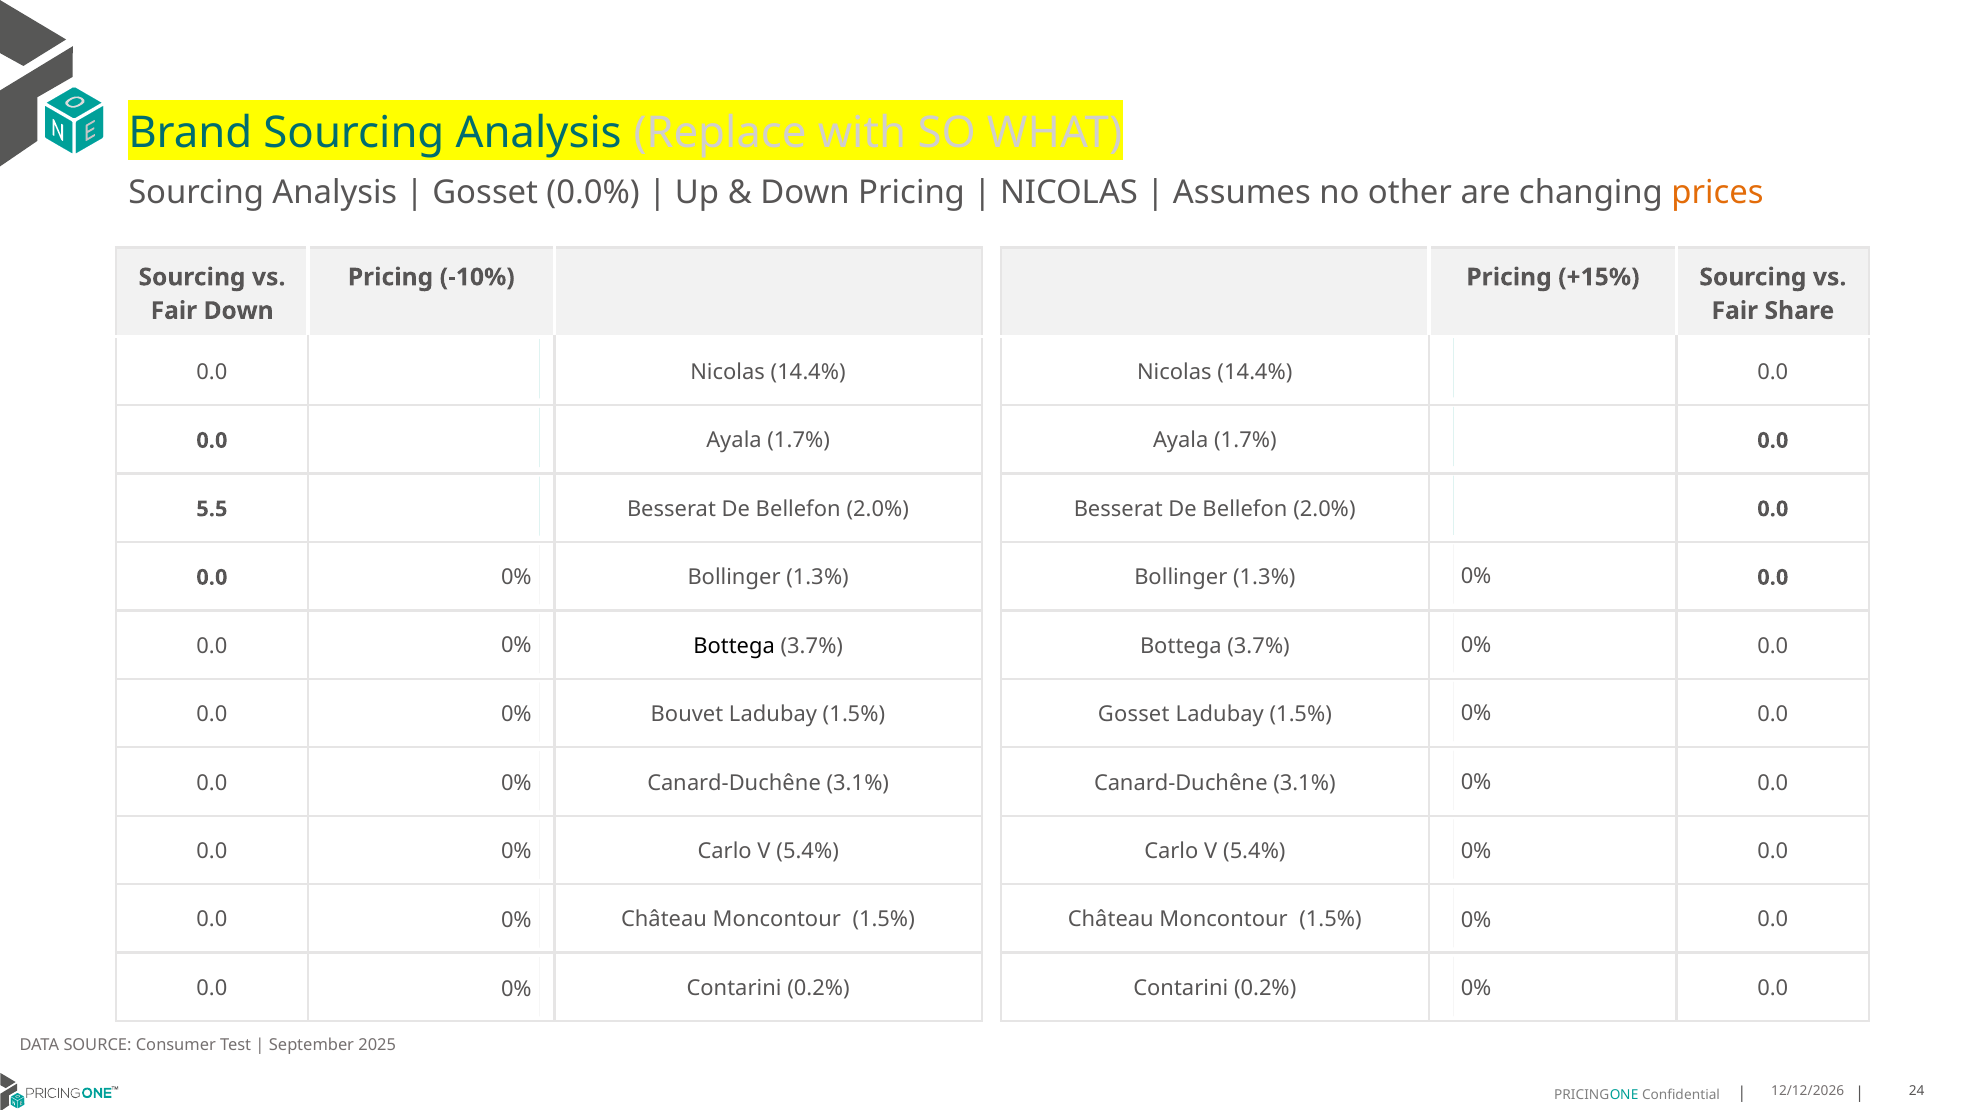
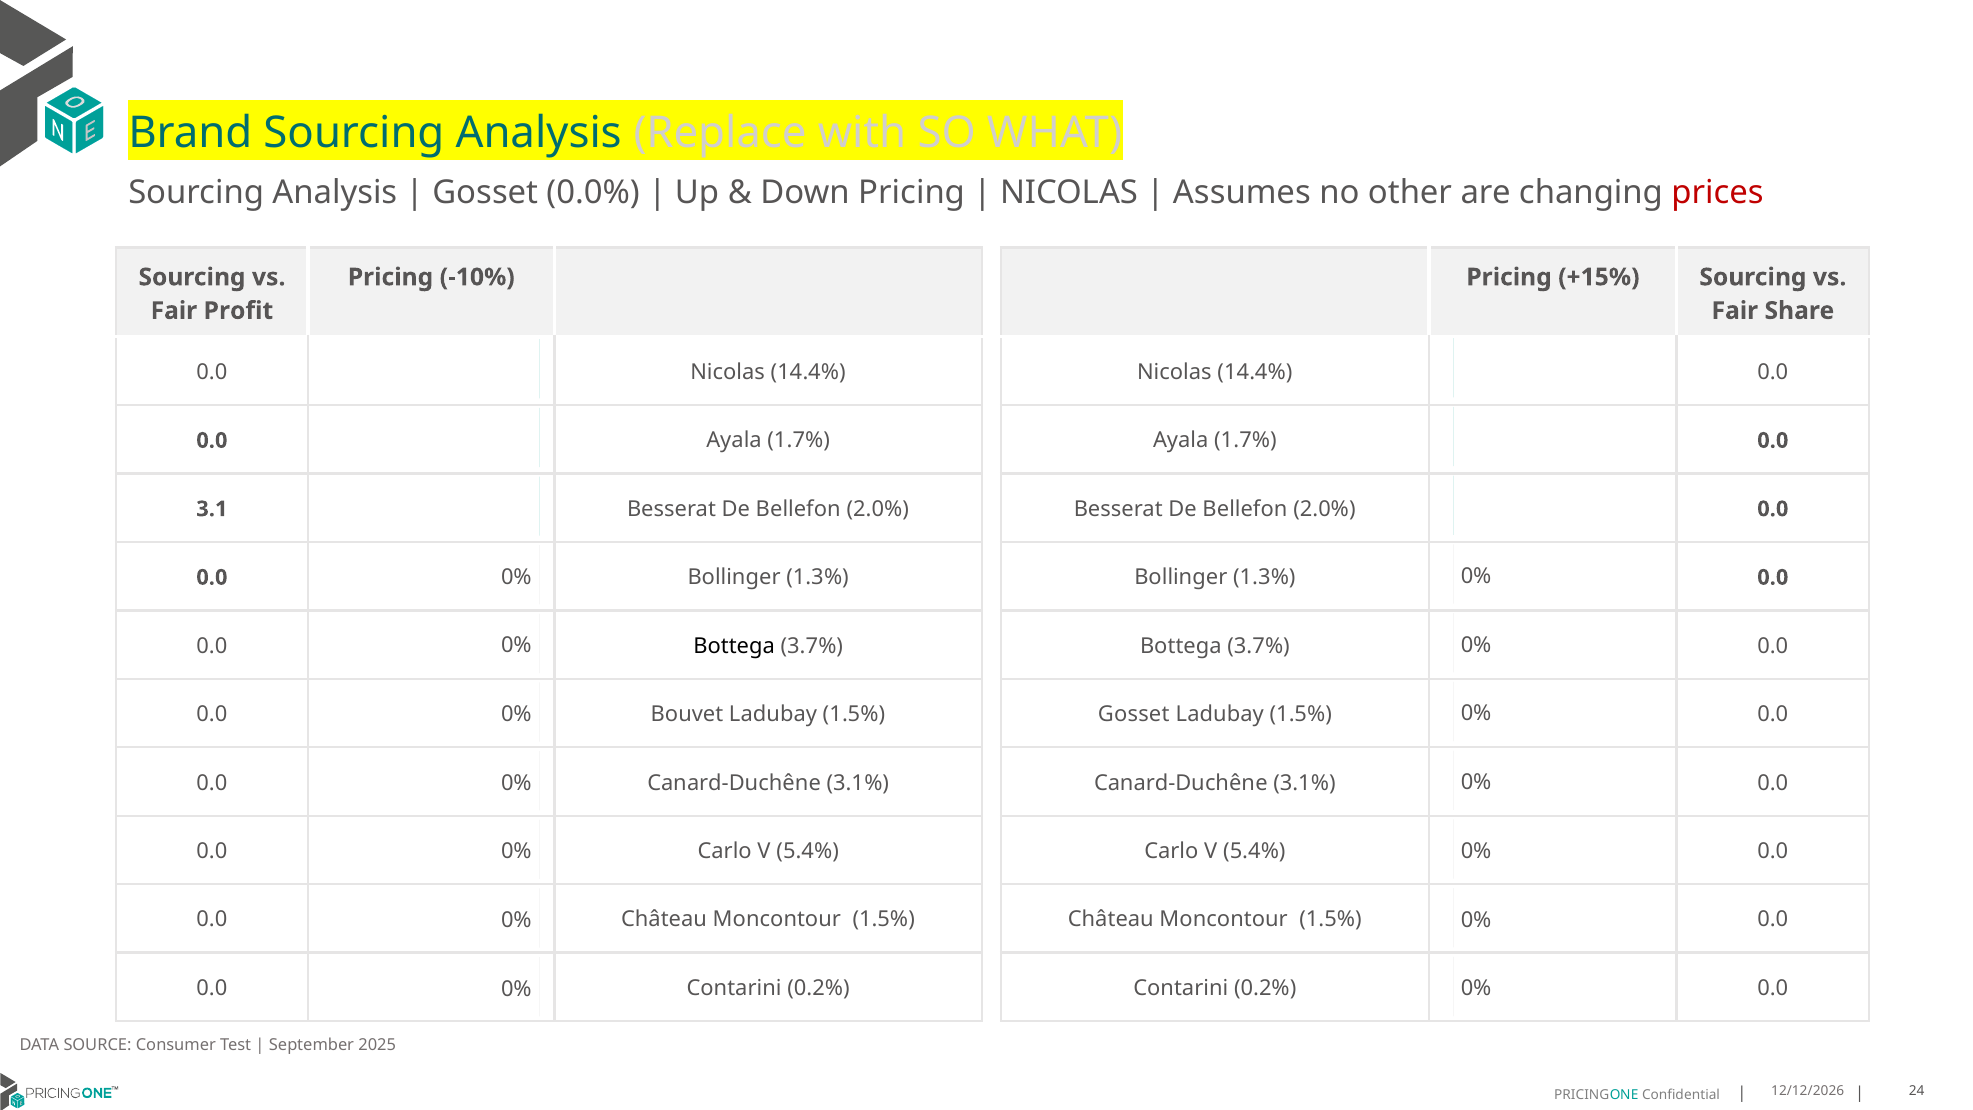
prices colour: orange -> red (1717, 192)
Fair Down: Down -> Profit (238, 311)
5.5: 5.5 -> 3.1 (212, 509)
